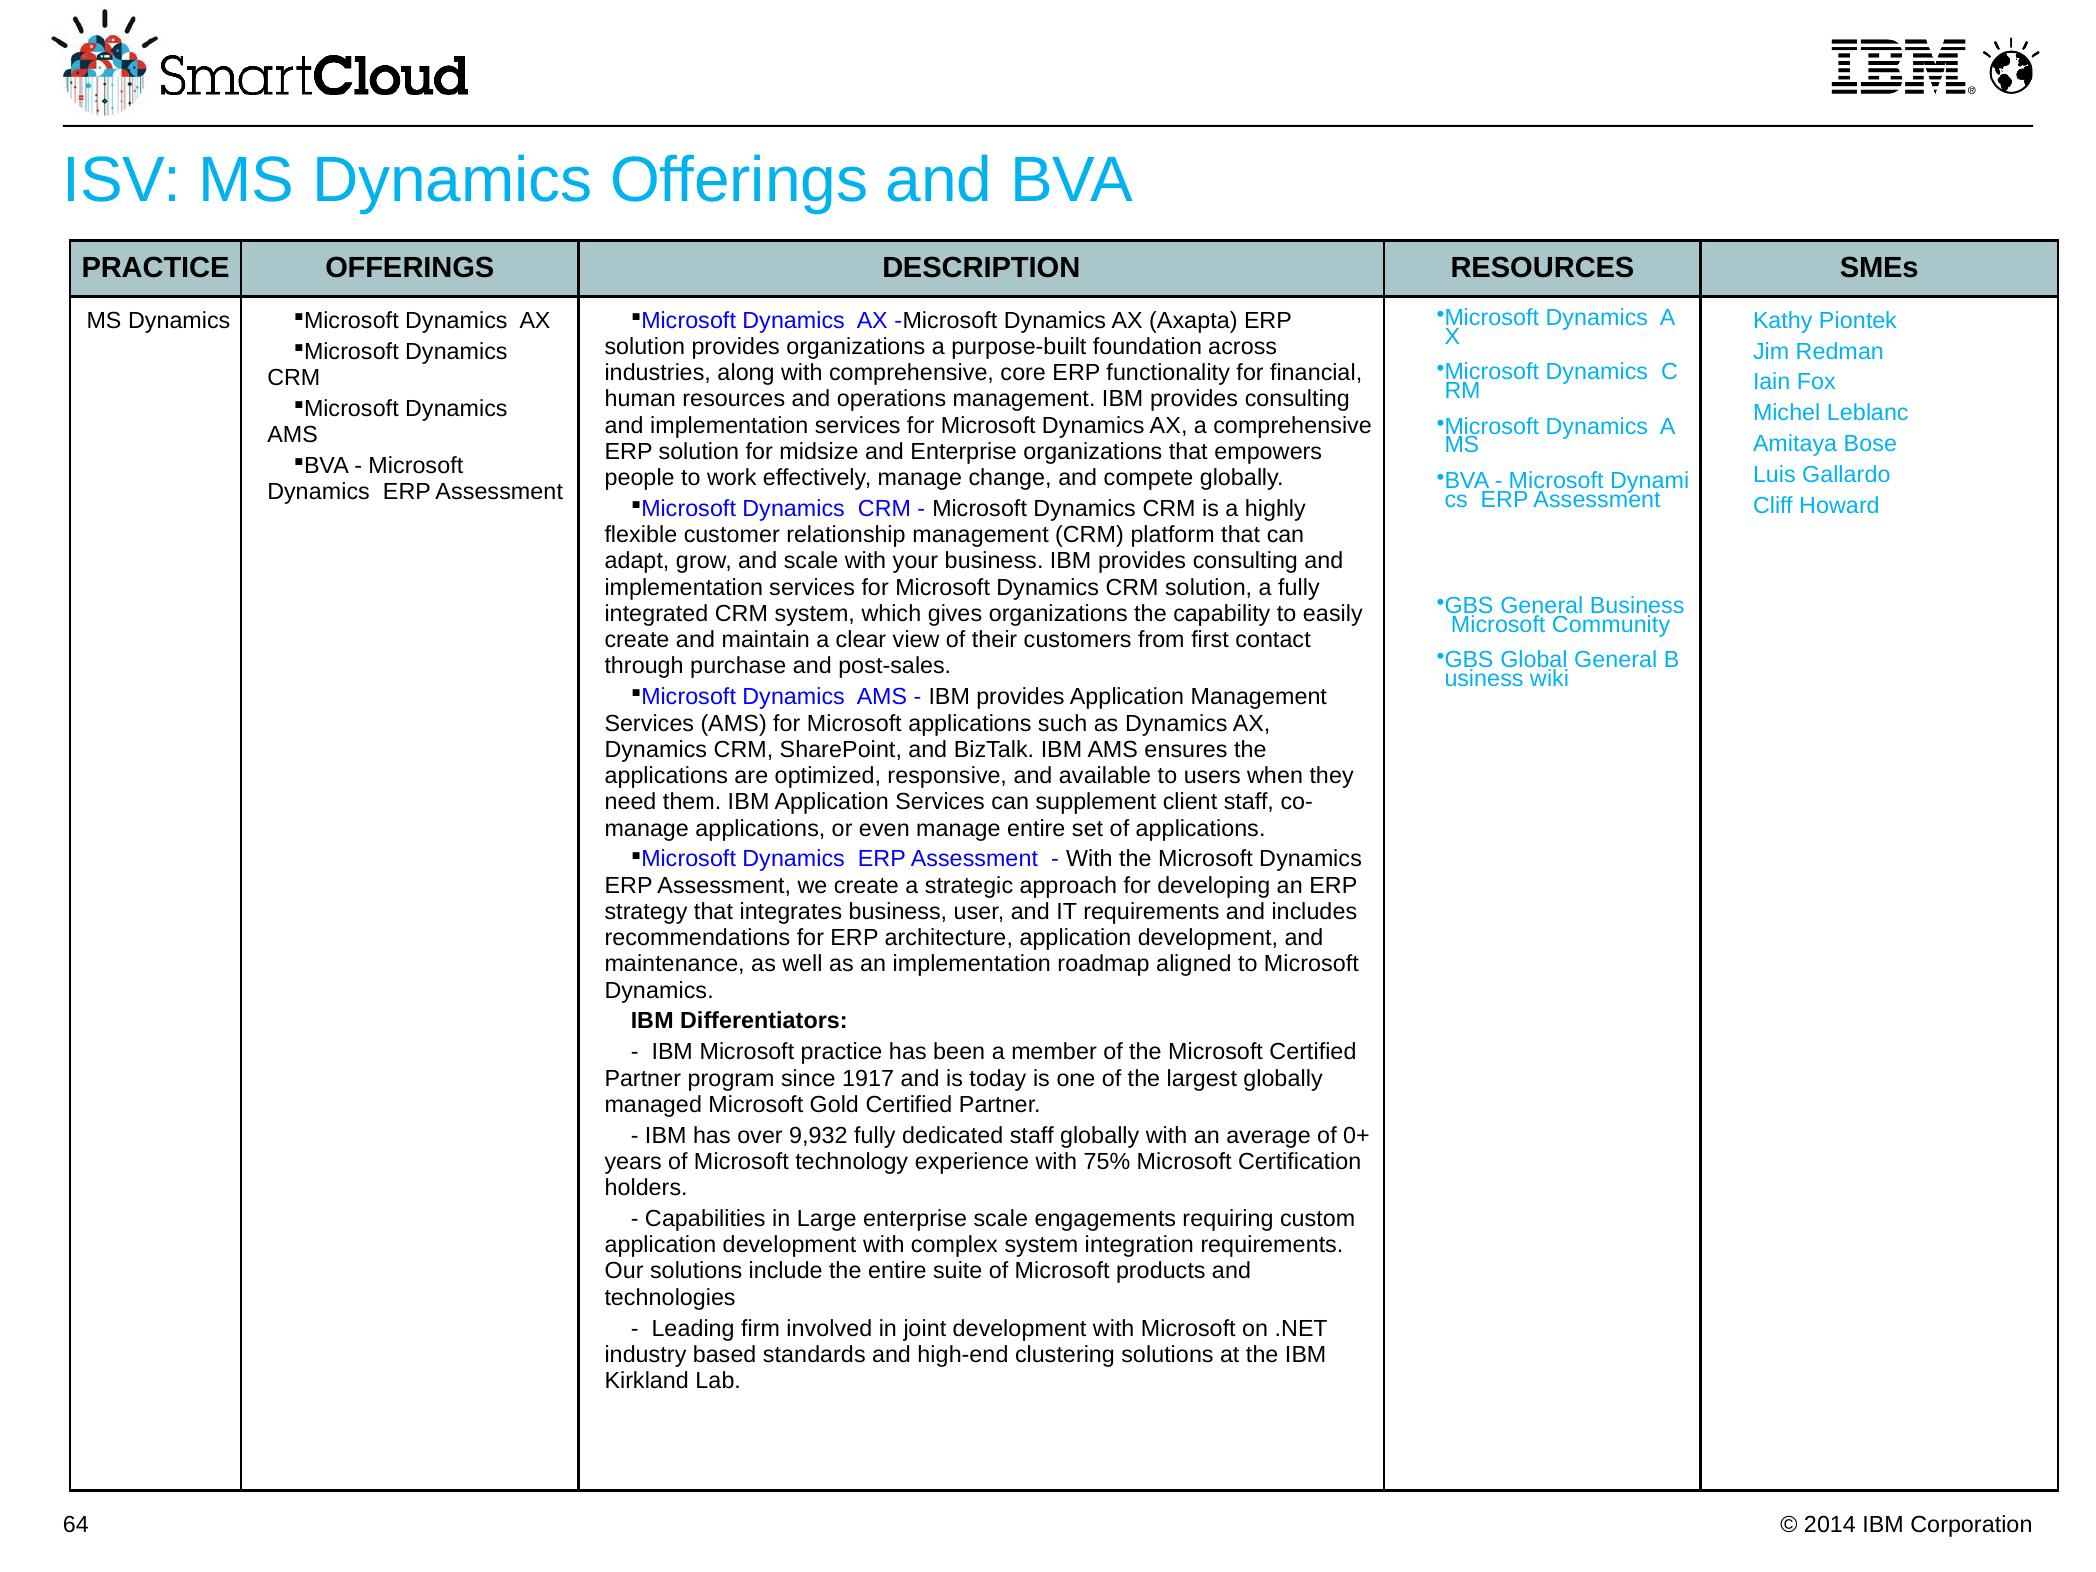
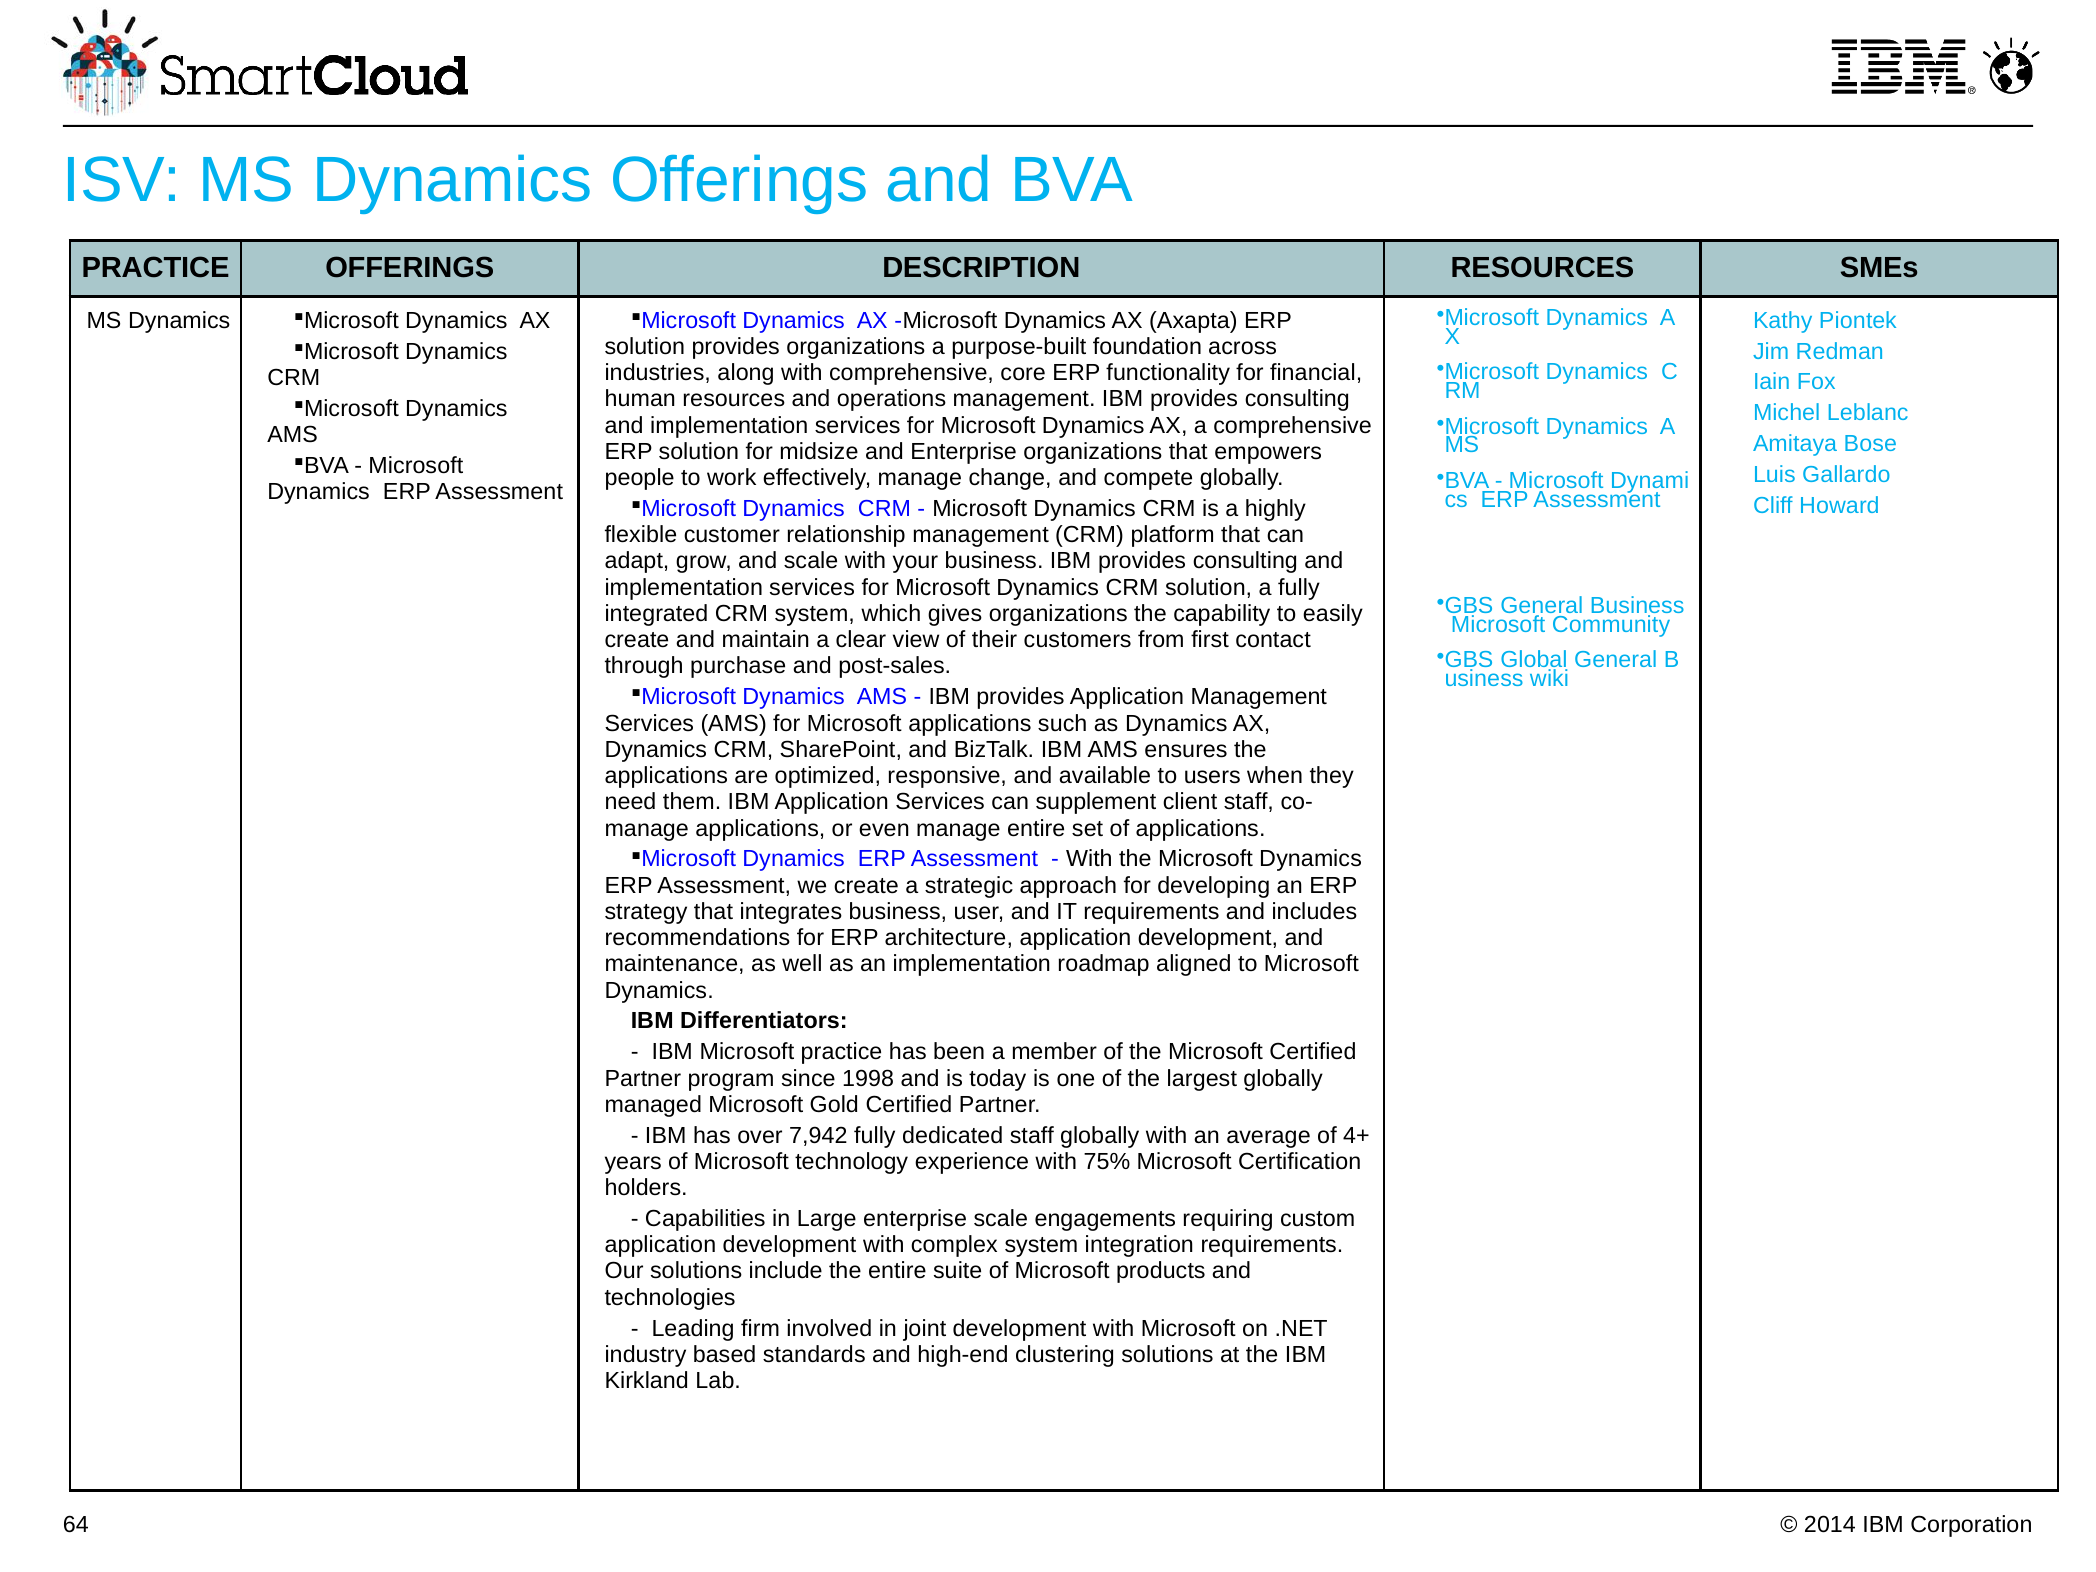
1917: 1917 -> 1998 (868, 1078)
9,932: 9,932 -> 7,942 (818, 1135)
0+: 0+ -> 4+ (1356, 1135)
